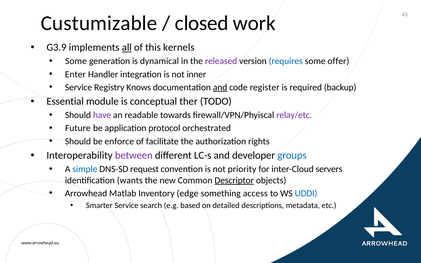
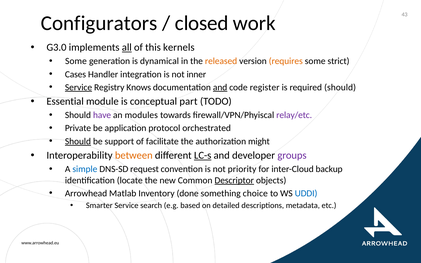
Custumizable: Custumizable -> Configurators (99, 23)
G3.9: G3.9 -> G3.0 (56, 47)
released colour: purple -> orange (221, 61)
requires colour: blue -> orange (286, 61)
offer: offer -> strict (339, 61)
Enter: Enter -> Cases (75, 74)
Service underline: none -> present (79, 87)
required backup: backup -> should (340, 87)
ther: ther -> part (189, 101)
readable: readable -> modules (141, 115)
Future: Future -> Private (78, 128)
Should underline: none -> present (78, 141)
enforce: enforce -> support (119, 141)
rights: rights -> might (259, 141)
between colour: purple -> orange (134, 156)
LC-s underline: none -> present (203, 156)
groups colour: blue -> purple (292, 156)
servers: servers -> backup (329, 169)
wants: wants -> locate (130, 180)
edge: edge -> done (188, 194)
access: access -> choice (255, 194)
